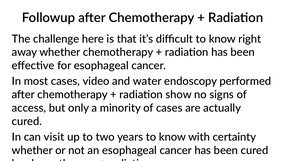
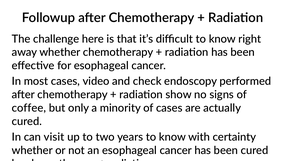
water: water -> check (147, 81)
access: access -> coffee (29, 108)
